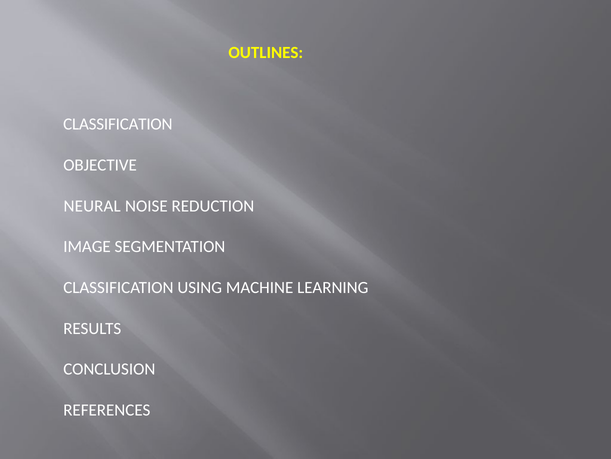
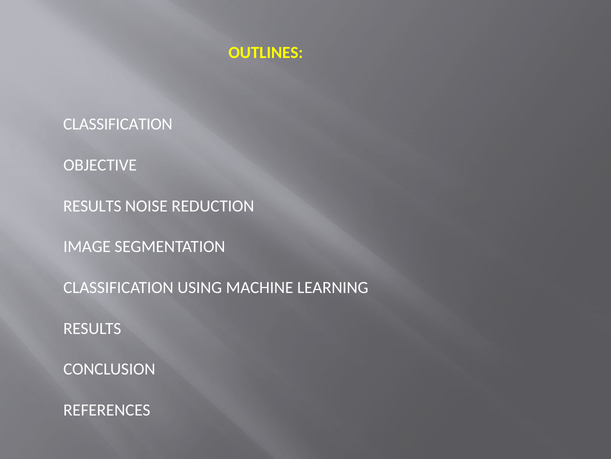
NEURAL: NEURAL -> RESULTS (92, 206)
